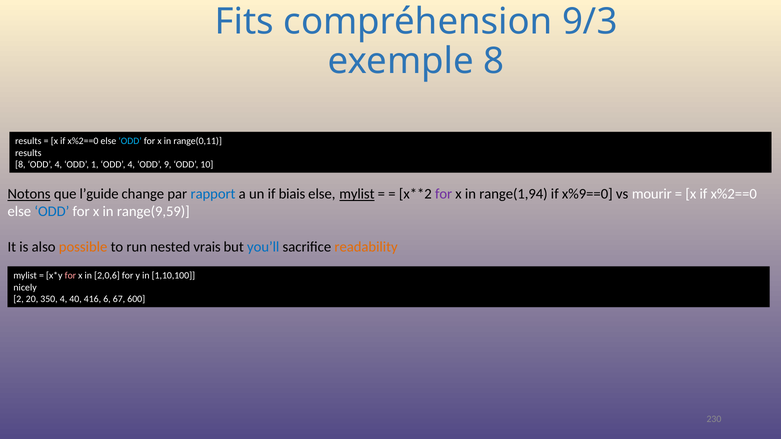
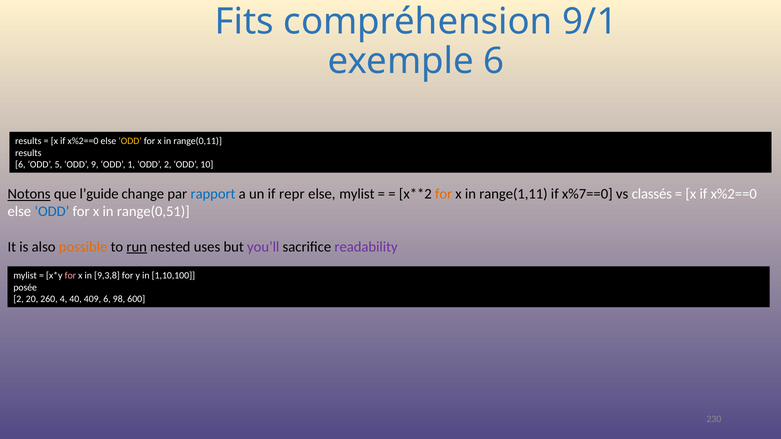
9/3: 9/3 -> 9/1 (590, 22)
exemple 8: 8 -> 6 (494, 61)
ODD colour: light blue -> yellow (130, 141)
8: 8 -> 6 (20, 165)
4: 4 -> 5 (58, 165)
1: 1 -> 9 (95, 165)
4: 4 -> 1 (131, 165)
ODD 9: 9 -> 2 (168, 165)
biais: biais -> repr (292, 194)
mylist underline: present -> none (357, 194)
for colour: purple -> orange (444, 194)
range(1,94: range(1,94 -> range(1,11 (513, 194)
x%9==0: x%9==0 -> x%7==0 (587, 194)
mourir: mourir -> classés (652, 194)
range(9,59: range(9,59 -> range(0,51 (153, 212)
run underline: none -> present (137, 247)
vrais: vrais -> uses (207, 247)
you’ll colour: blue -> purple (263, 247)
readability colour: orange -> purple (366, 247)
2,0,6: 2,0,6 -> 9,3,8 (107, 276)
nicely: nicely -> posée (25, 288)
350: 350 -> 260 (49, 299)
416: 416 -> 409 (92, 299)
67: 67 -> 98 (119, 299)
